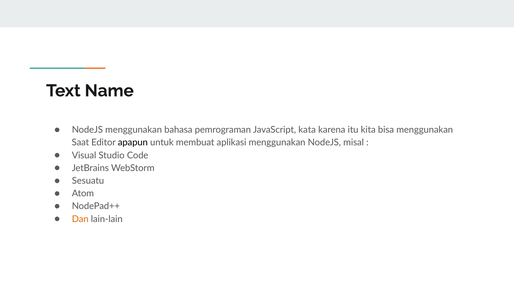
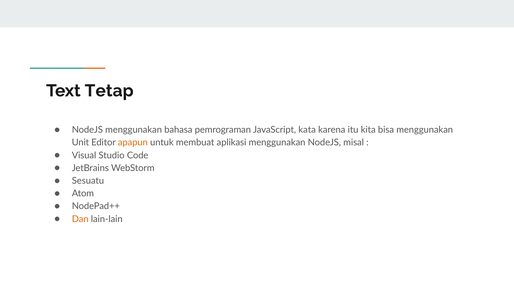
Name: Name -> Tetap (109, 91)
Saat: Saat -> Unit (80, 143)
apapun colour: black -> orange (133, 143)
